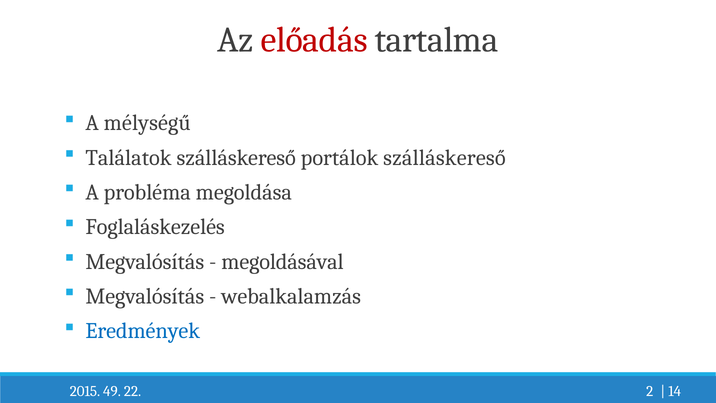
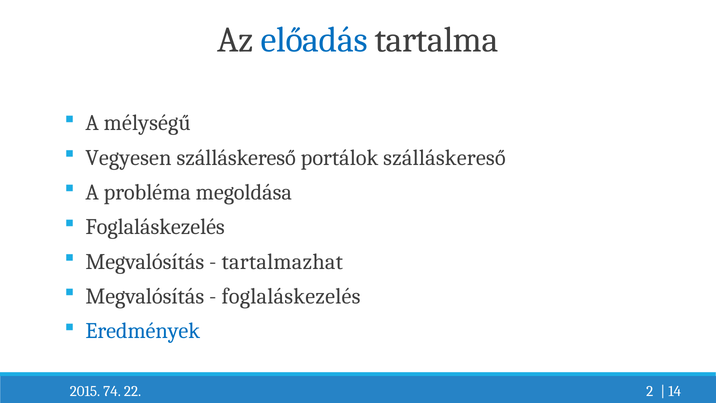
előadás colour: red -> blue (314, 40)
Találatok: Találatok -> Vegyesen (128, 158)
megoldásával: megoldásával -> tartalmazhat (282, 261)
webalkalamzás: webalkalamzás -> foglaláskezelés (291, 296)
49: 49 -> 74 (112, 391)
